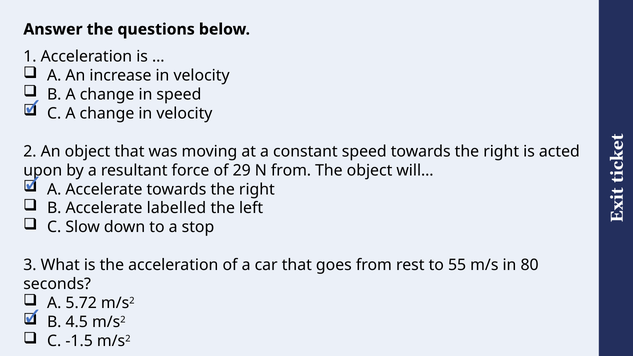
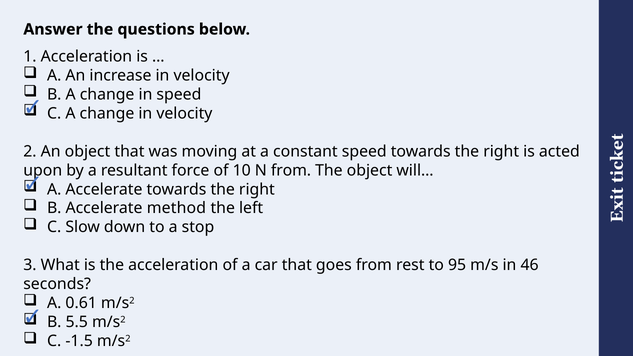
29: 29 -> 10 (242, 170)
labelled: labelled -> method (176, 208)
55: 55 -> 95 (457, 265)
80: 80 -> 46 (530, 265)
5.72: 5.72 -> 0.61 (81, 303)
4.5: 4.5 -> 5.5 (77, 322)
